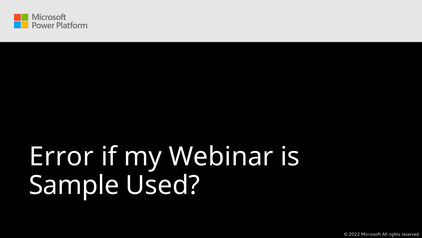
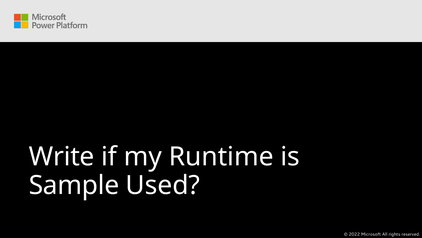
Error: Error -> Write (62, 156)
Webinar: Webinar -> Runtime (221, 156)
